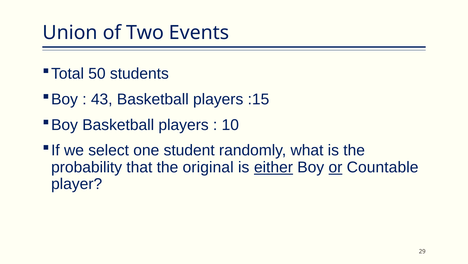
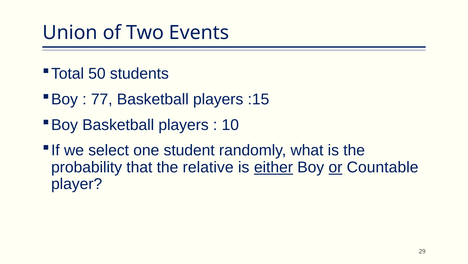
43: 43 -> 77 (102, 99)
original: original -> relative (208, 167)
